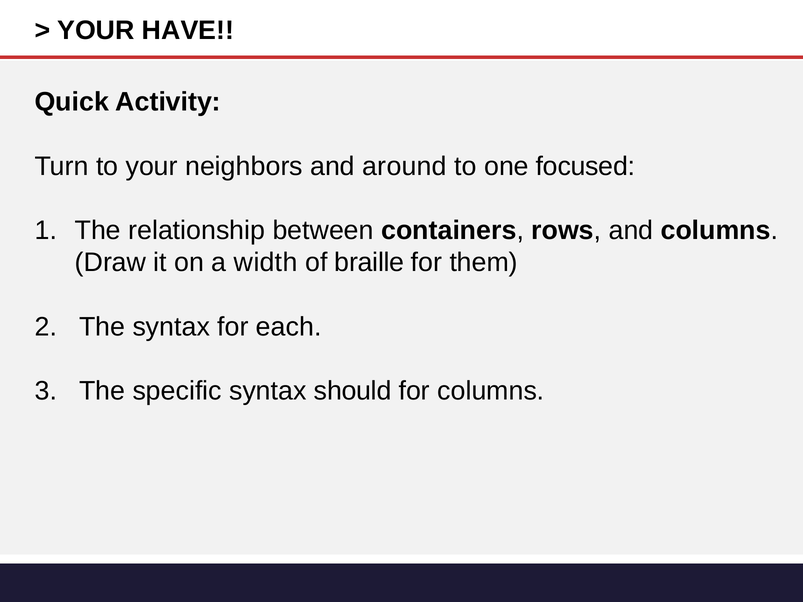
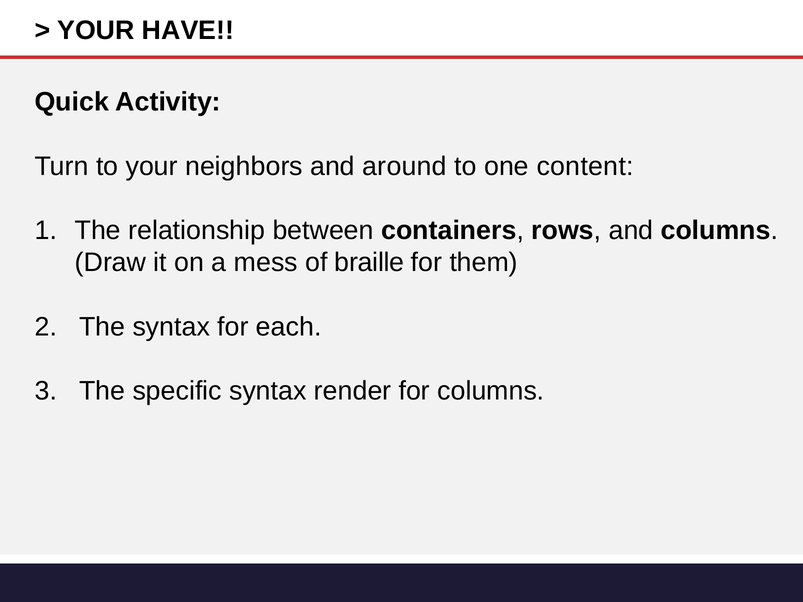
focused: focused -> content (585, 166)
width: width -> mess (266, 263)
should: should -> render (353, 391)
